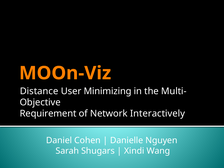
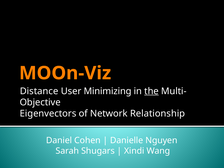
the underline: none -> present (152, 91)
Requirement: Requirement -> Eigenvectors (48, 114)
Interactively: Interactively -> Relationship (158, 114)
